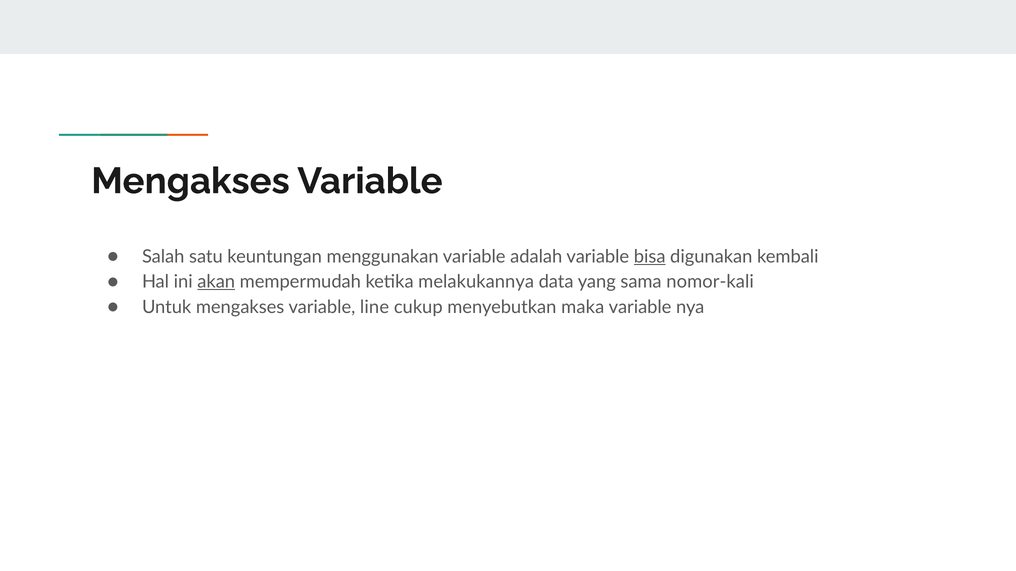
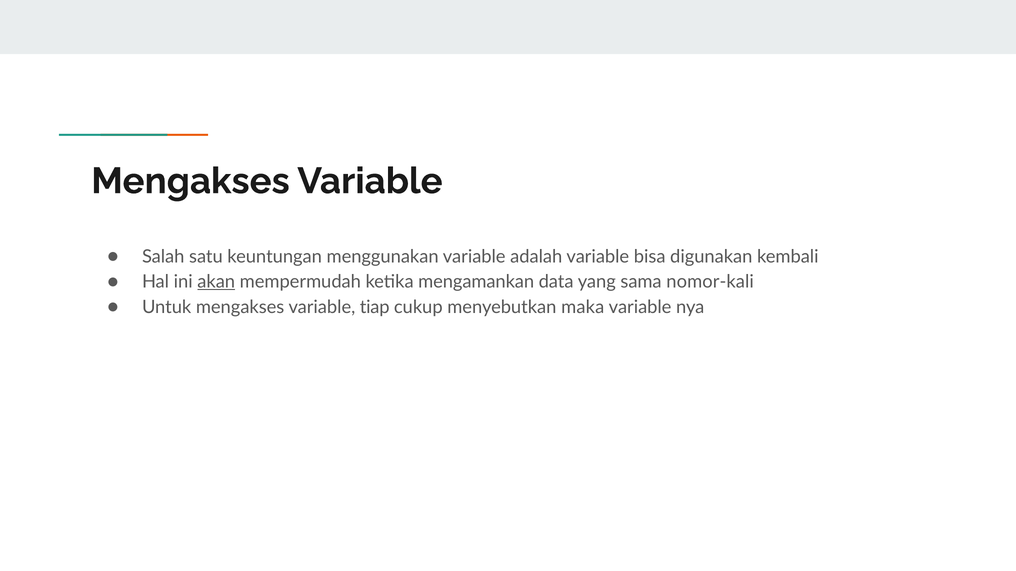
bisa underline: present -> none (650, 257)
melakukannya: melakukannya -> mengamankan (476, 282)
line: line -> tiap (375, 307)
